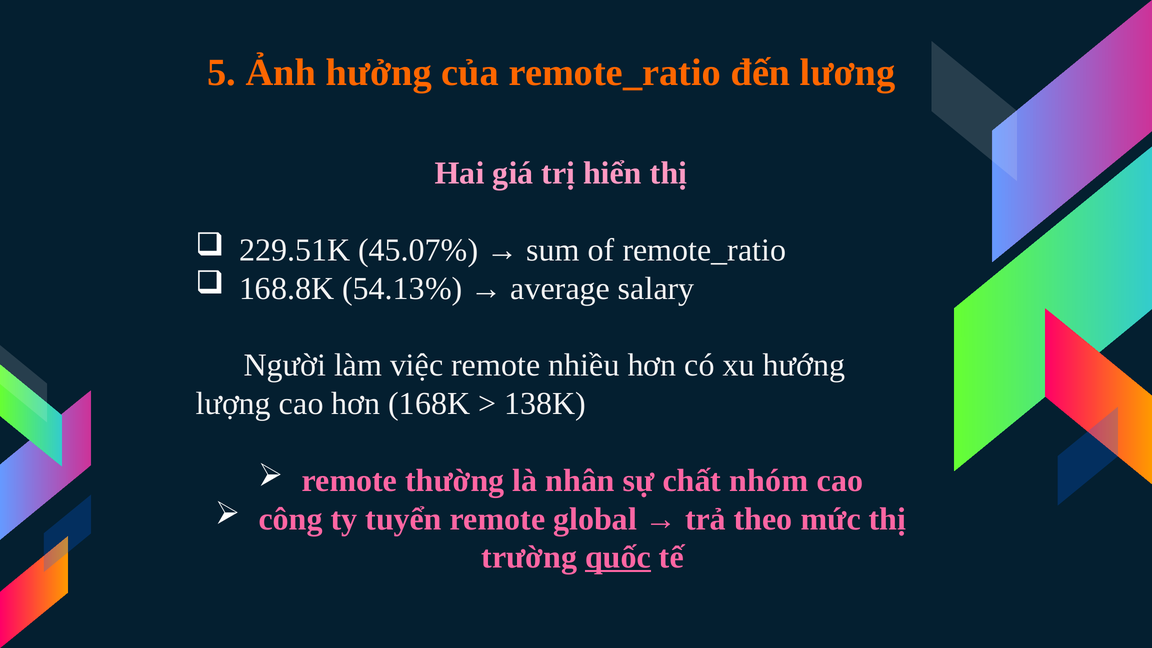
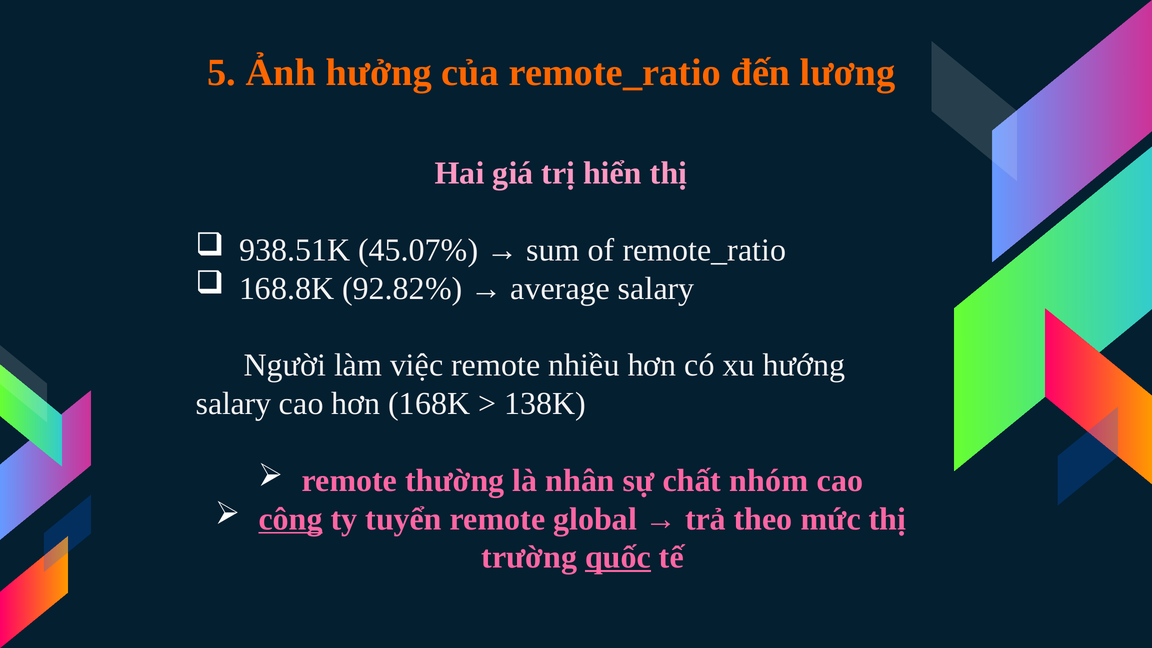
229.51K: 229.51K -> 938.51K (295, 250)
54.13%: 54.13% -> 92.82% (402, 289)
lượng: lượng -> salary (234, 404)
công underline: none -> present (291, 519)
